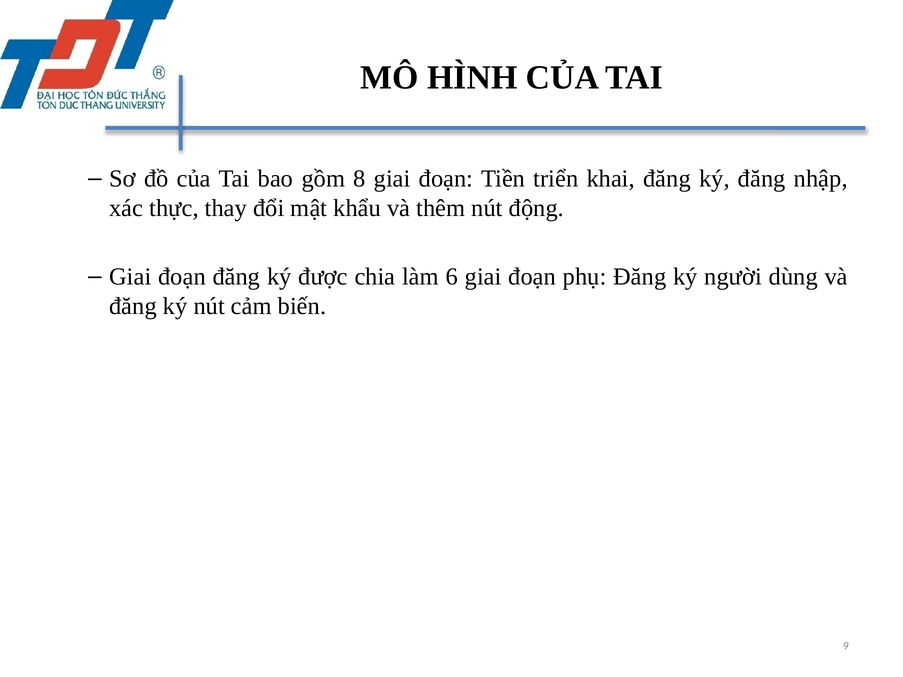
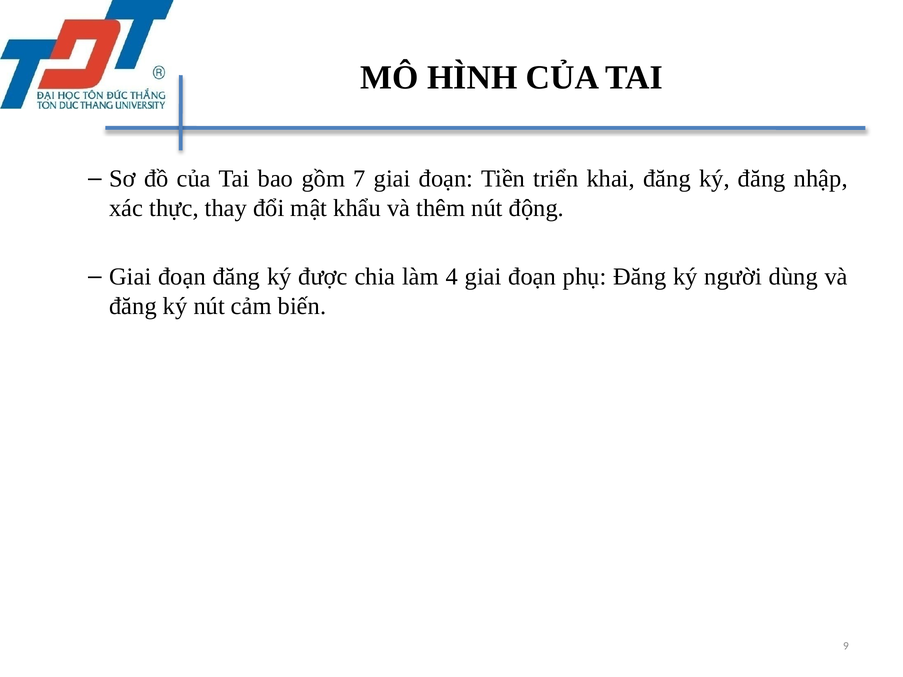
8: 8 -> 7 (359, 179)
6: 6 -> 4 (452, 277)
